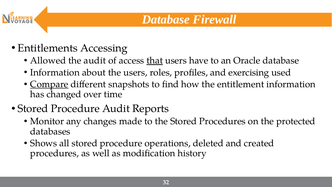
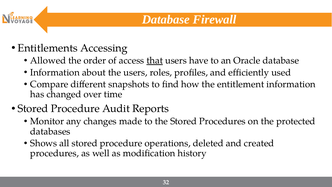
the audit: audit -> order (95, 61)
exercising: exercising -> efficiently (249, 72)
Compare underline: present -> none (49, 84)
